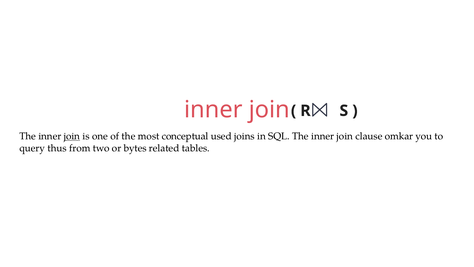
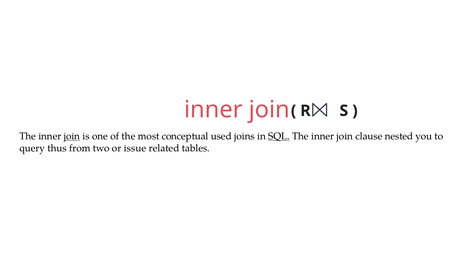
SQL underline: none -> present (279, 136)
omkar: omkar -> nested (399, 136)
bytes: bytes -> issue (135, 148)
